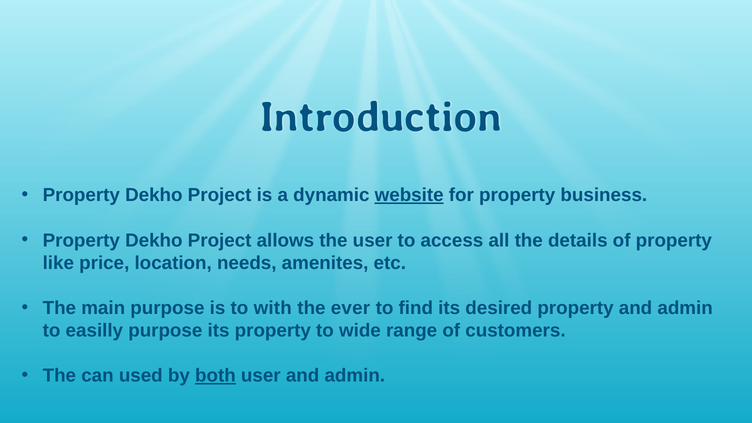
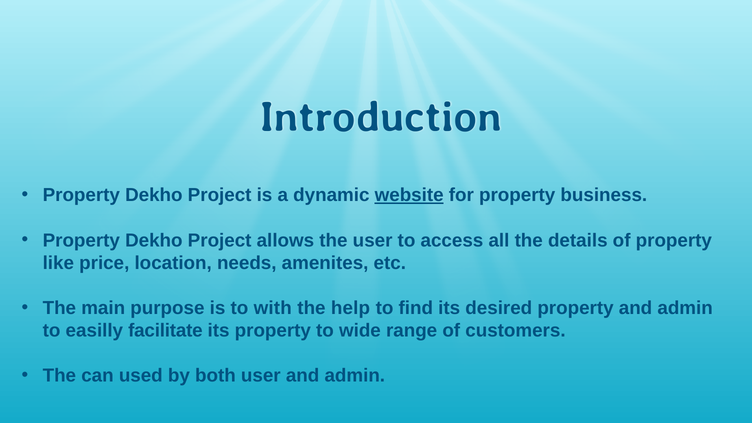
ever: ever -> help (350, 308)
easilly purpose: purpose -> facilitate (165, 331)
both underline: present -> none (215, 376)
